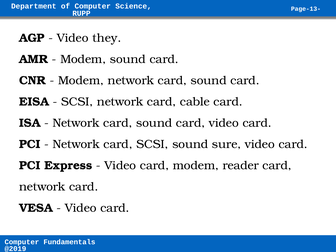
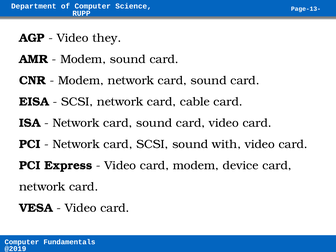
sure: sure -> with (227, 144)
reader: reader -> device (241, 165)
